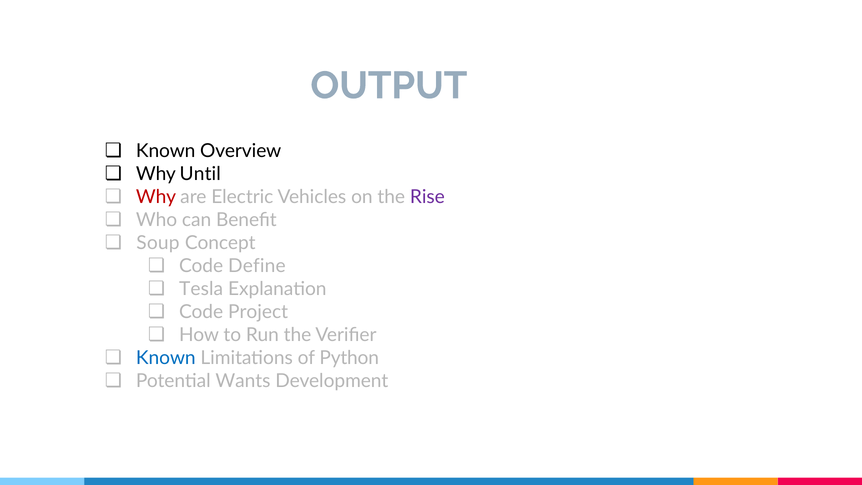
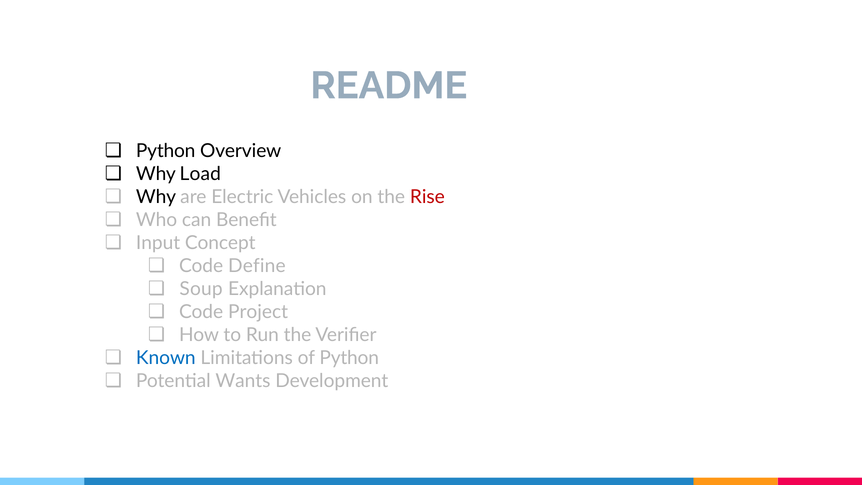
OUTPUT: OUTPUT -> README (389, 86)
Known: Known -> Python (166, 151)
Until: Until -> Load (200, 174)
Why colour: red -> black (156, 197)
Rise colour: purple -> red (427, 197)
Soup: Soup -> Input (158, 243)
Tesla: Tesla -> Soup (201, 289)
